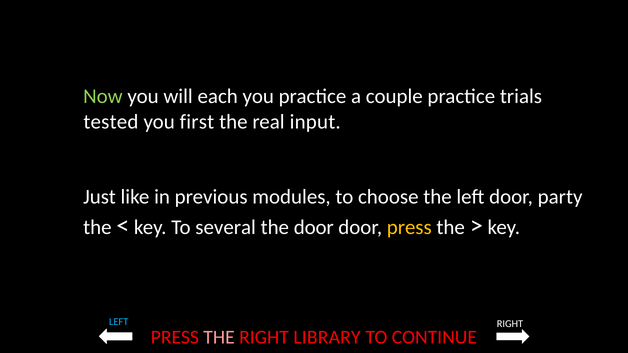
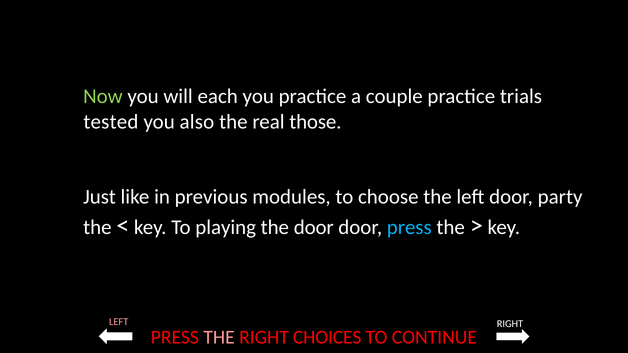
first: first -> also (197, 122)
input: input -> those (315, 122)
several: several -> playing (226, 227)
press colour: yellow -> light blue (409, 227)
LEFT colour: light blue -> pink (119, 322)
LIBRARY: LIBRARY -> CHOICES (327, 338)
